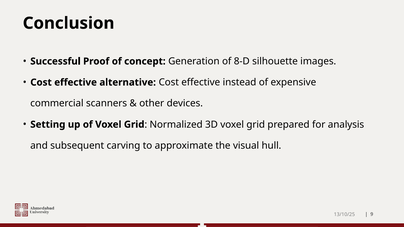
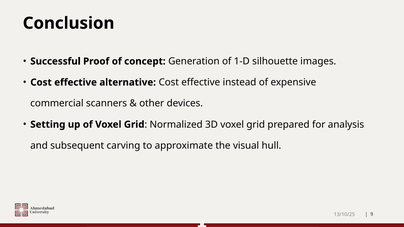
8-D: 8-D -> 1-D (242, 61)
